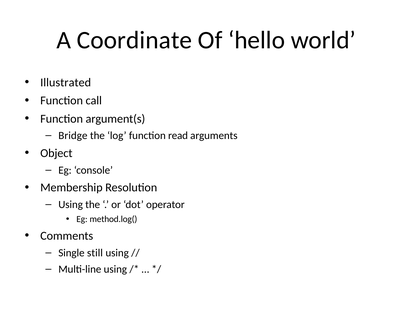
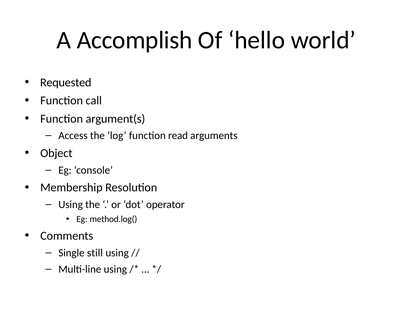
Coordinate: Coordinate -> Accomplish (135, 40)
Illustrated: Illustrated -> Requested (66, 82)
Bridge: Bridge -> Access (73, 136)
